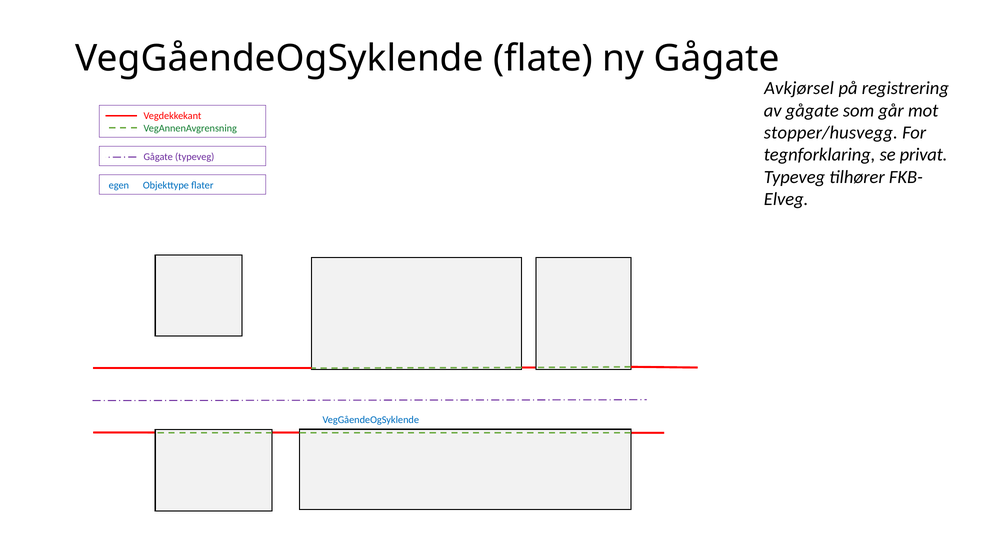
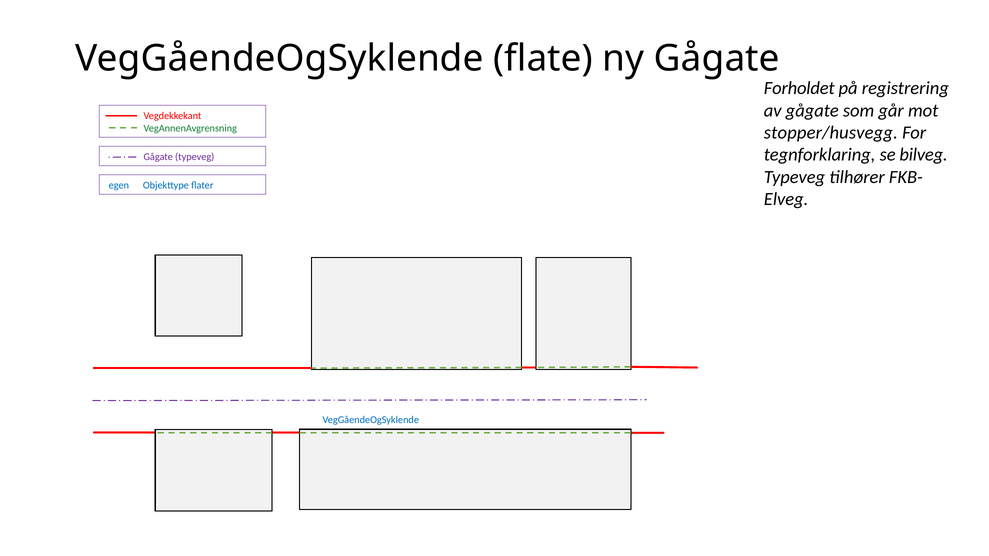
Avkjørsel: Avkjørsel -> Forholdet (799, 88)
privat: privat -> bilveg (924, 155)
